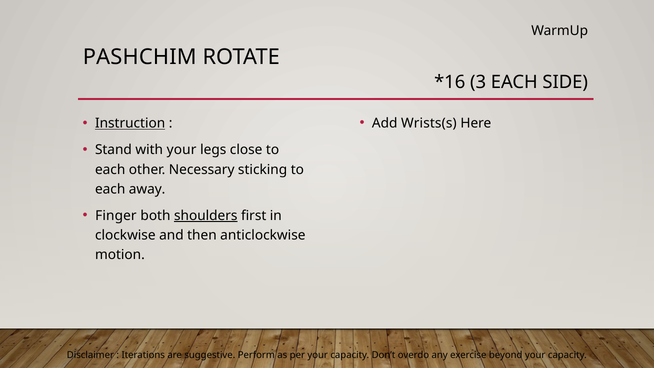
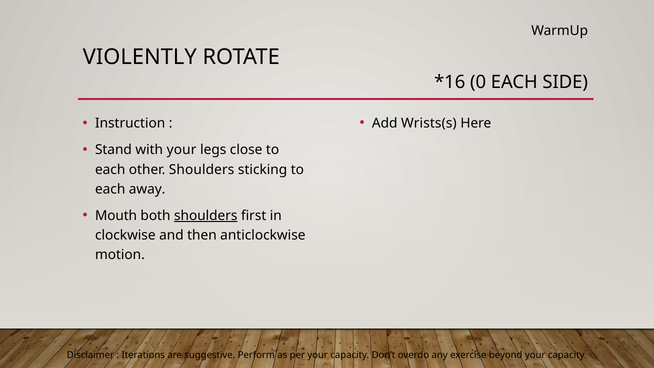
PASHCHIM: PASHCHIM -> VIOLENTLY (140, 57)
3: 3 -> 0 (478, 82)
Instruction underline: present -> none (130, 123)
other Necessary: Necessary -> Shoulders (202, 169)
Finger: Finger -> Mouth (116, 216)
